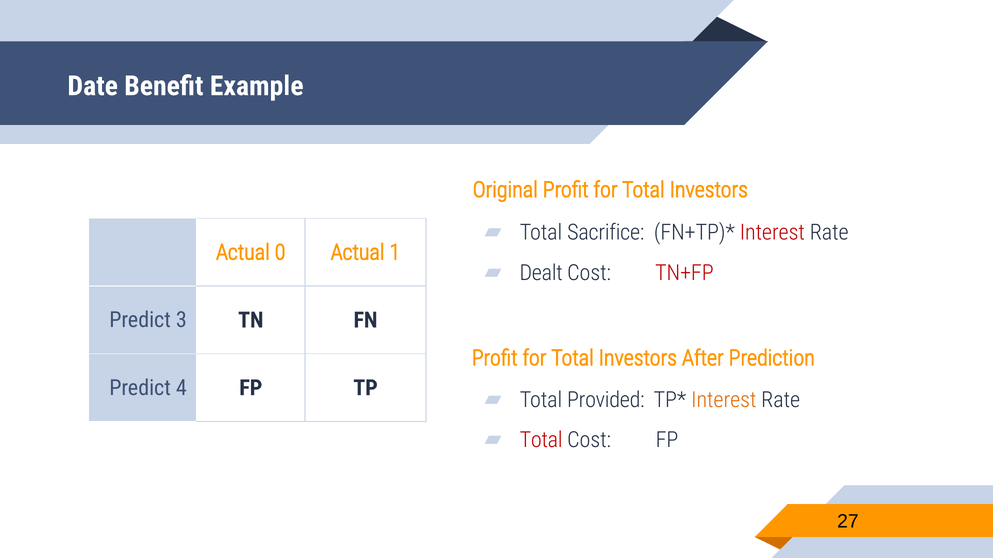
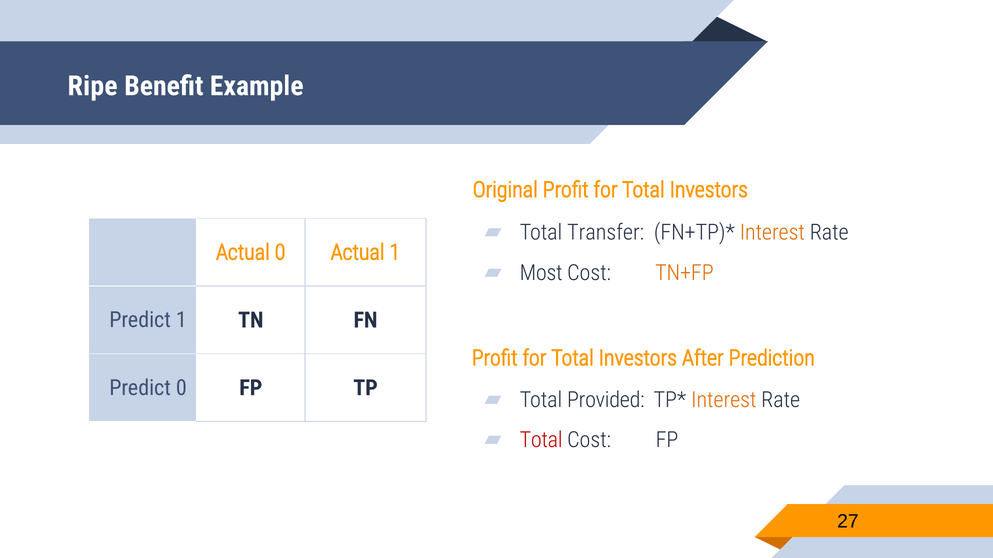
Date: Date -> Ripe (93, 86)
Sacrifice: Sacrifice -> Transfer (606, 233)
Interest colour: red -> orange (772, 233)
Dealt: Dealt -> Most (541, 273)
TN+FP colour: red -> orange (684, 273)
Predict 3: 3 -> 1 (181, 320)
Predict 4: 4 -> 0 (181, 388)
